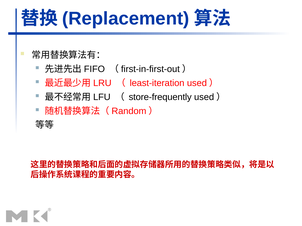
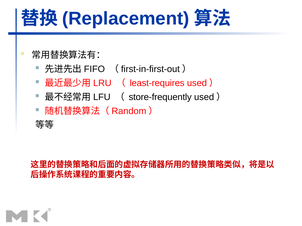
least-iteration: least-iteration -> least-requires (157, 83)
